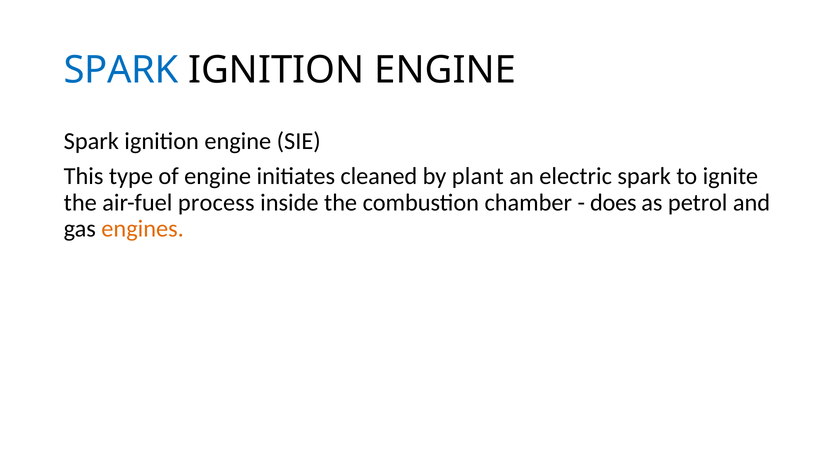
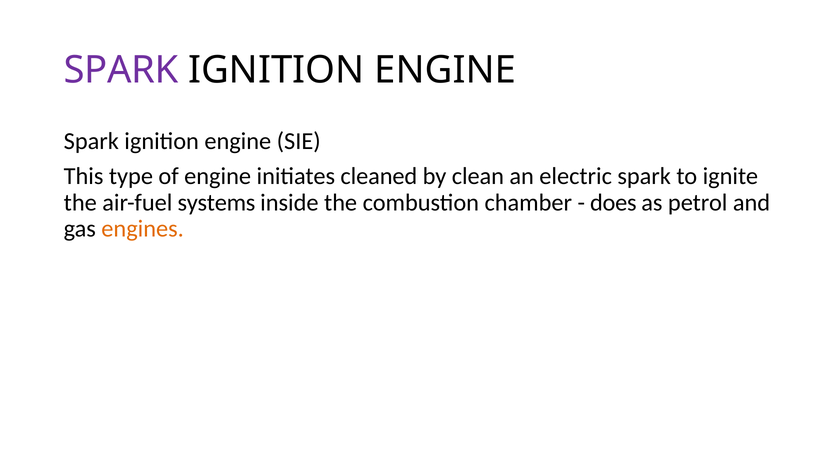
SPARK colour: blue -> purple (121, 70)
plant: plant -> clean (478, 176)
process: process -> systems (216, 203)
